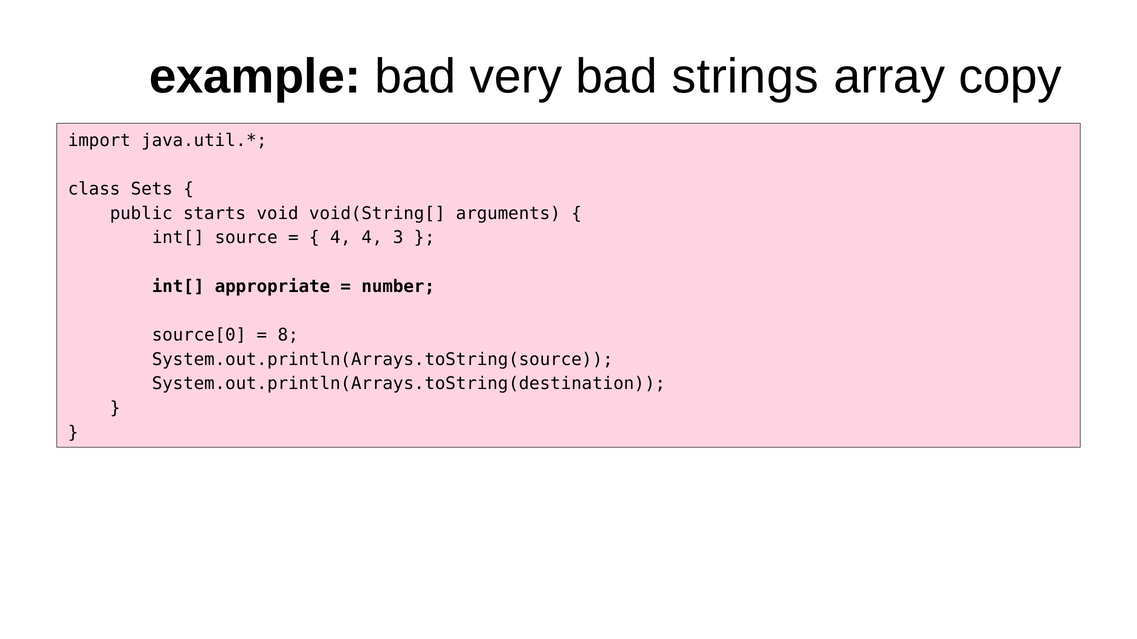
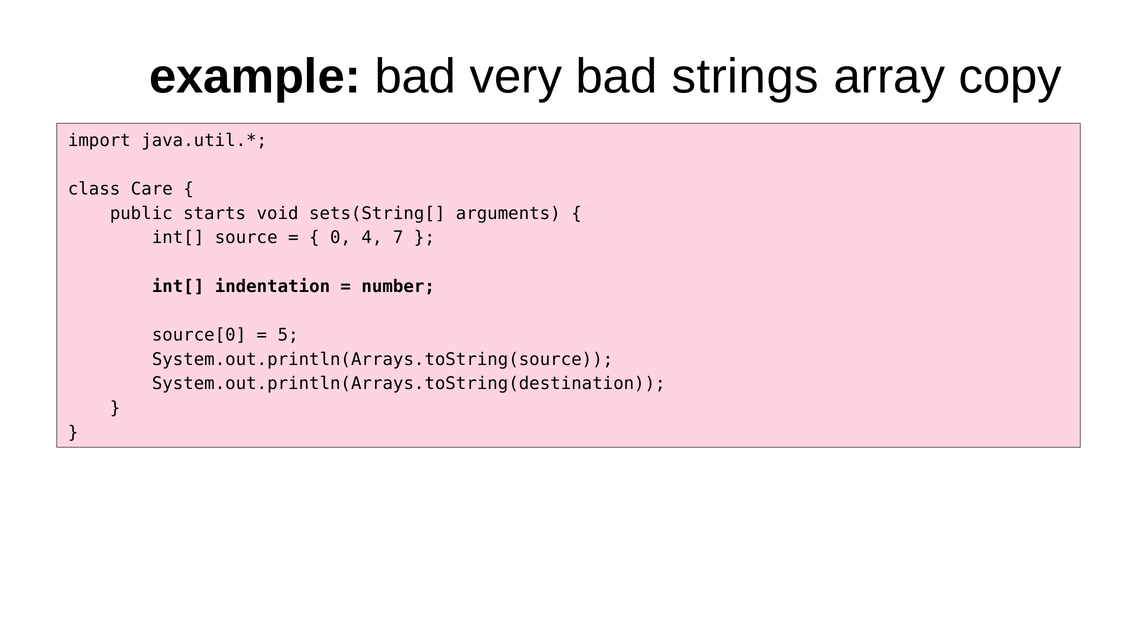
Sets: Sets -> Care (152, 189)
void(String[: void(String[ -> sets(String[ (377, 214)
4: 4 -> 0 (341, 238)
3: 3 -> 7 (398, 238)
appropriate: appropriate -> indentation (272, 287)
8: 8 -> 5 (288, 335)
